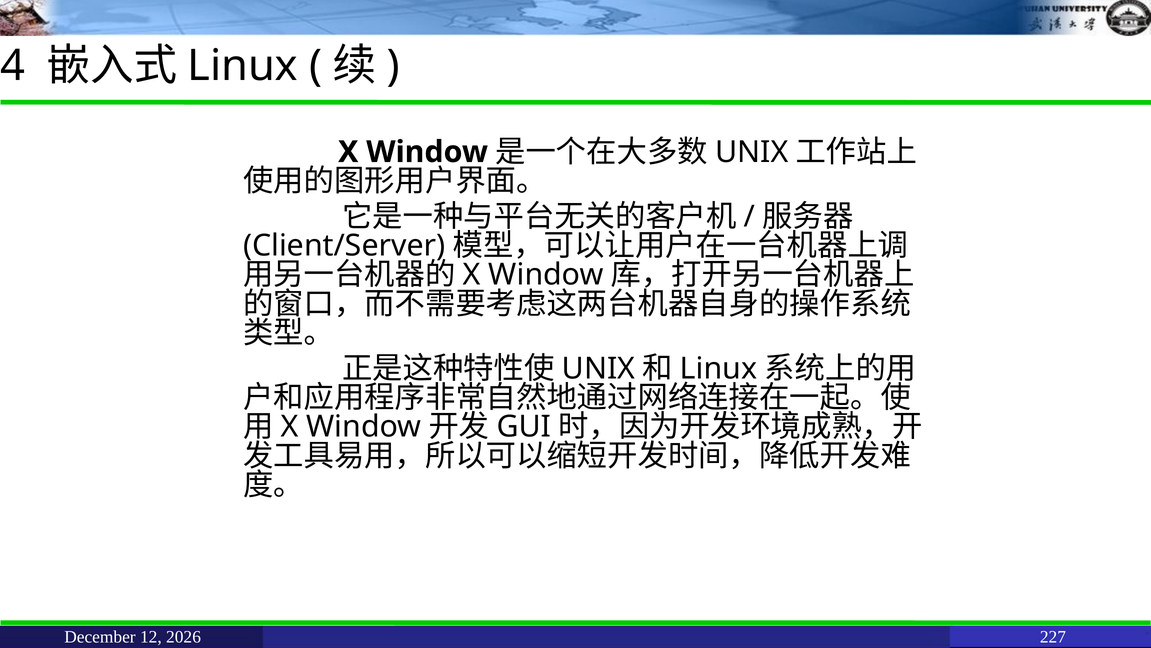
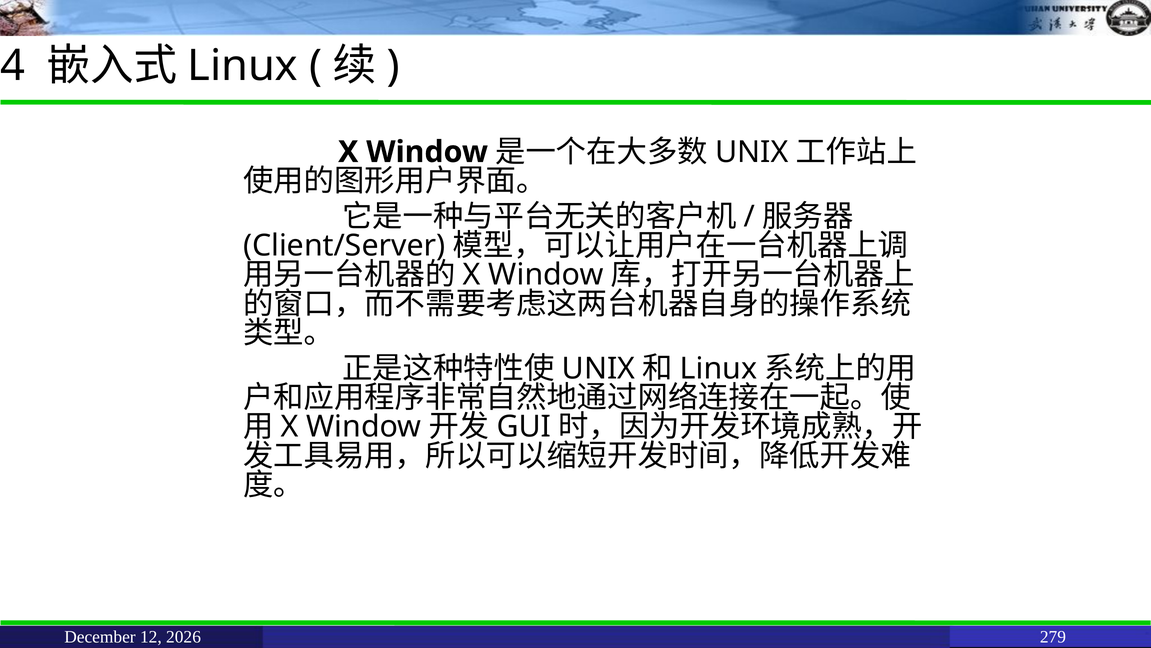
227: 227 -> 279 (1053, 636)
